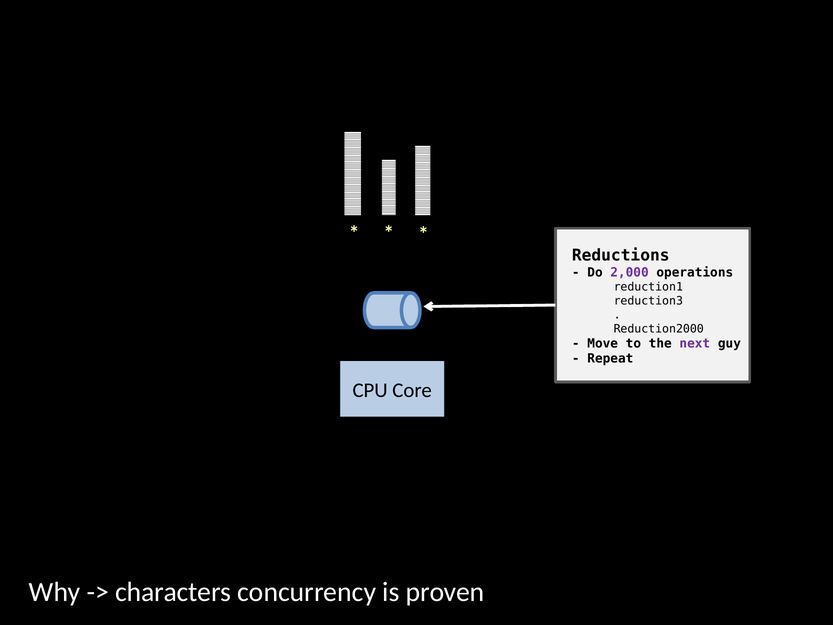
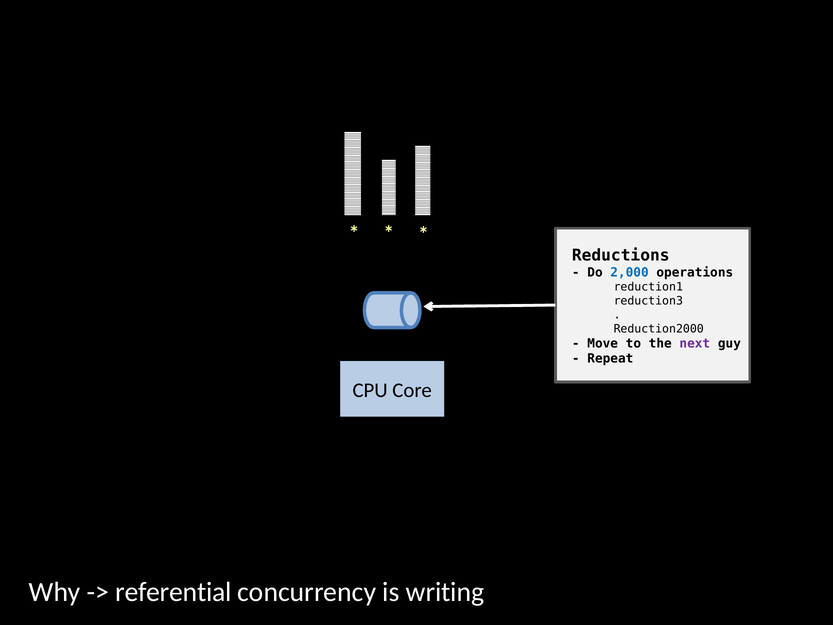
2,000 colour: purple -> blue (629, 272)
characters: characters -> referential (173, 592)
proven: proven -> writing (445, 592)
